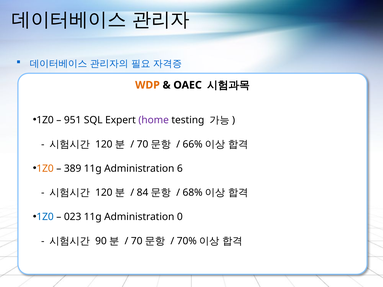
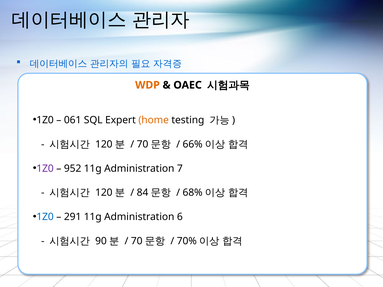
951: 951 -> 061 (73, 120)
home colour: purple -> orange (154, 120)
1Z0 colour: orange -> purple (45, 169)
389: 389 -> 952 (73, 169)
6: 6 -> 7 (180, 169)
023: 023 -> 291 (73, 217)
0: 0 -> 6 (180, 217)
